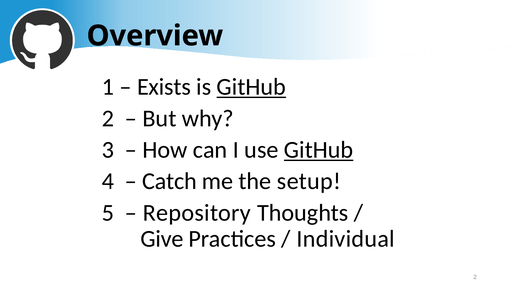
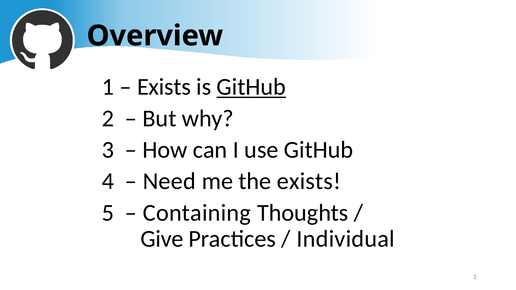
GitHub underline: present -> none (319, 150)
Catch: Catch -> Need (169, 182)
the setup: setup -> exists (309, 182)
Repository: Repository -> Containing (197, 213)
